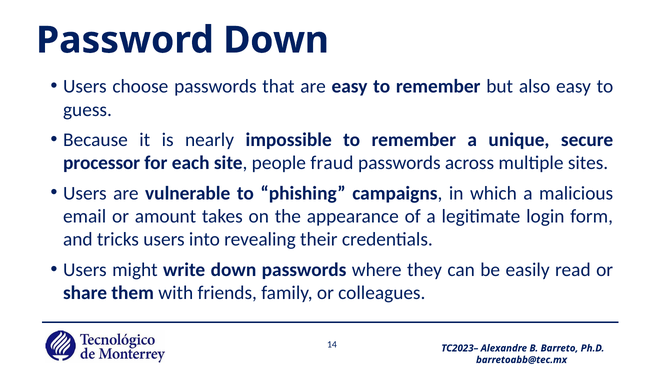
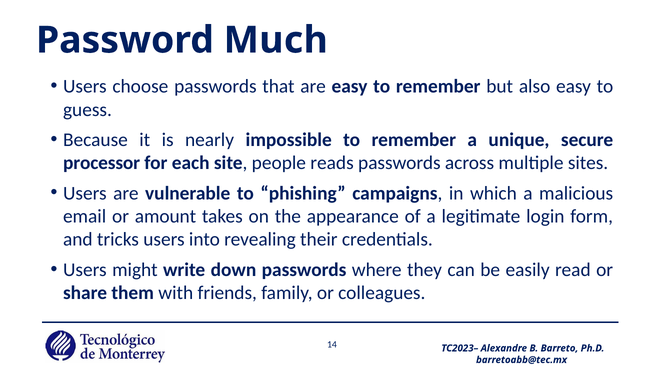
Password Down: Down -> Much (276, 40)
fraud: fraud -> reads (332, 163)
